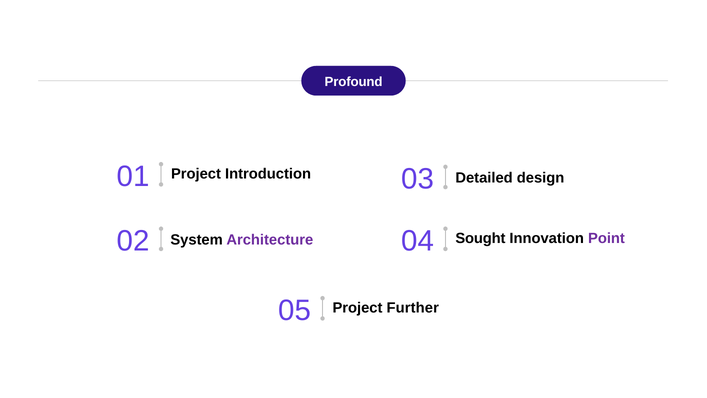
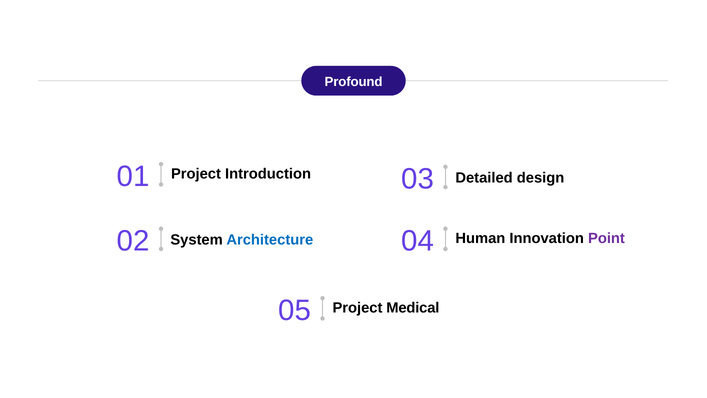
Architecture colour: purple -> blue (270, 240)
Sought: Sought -> Human (480, 238)
Further: Further -> Medical (413, 308)
